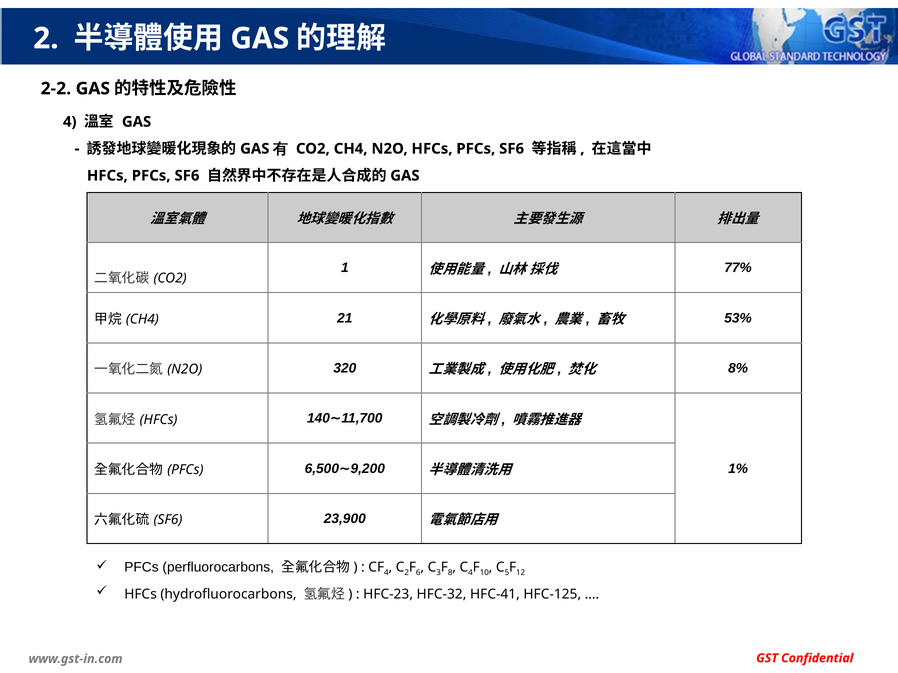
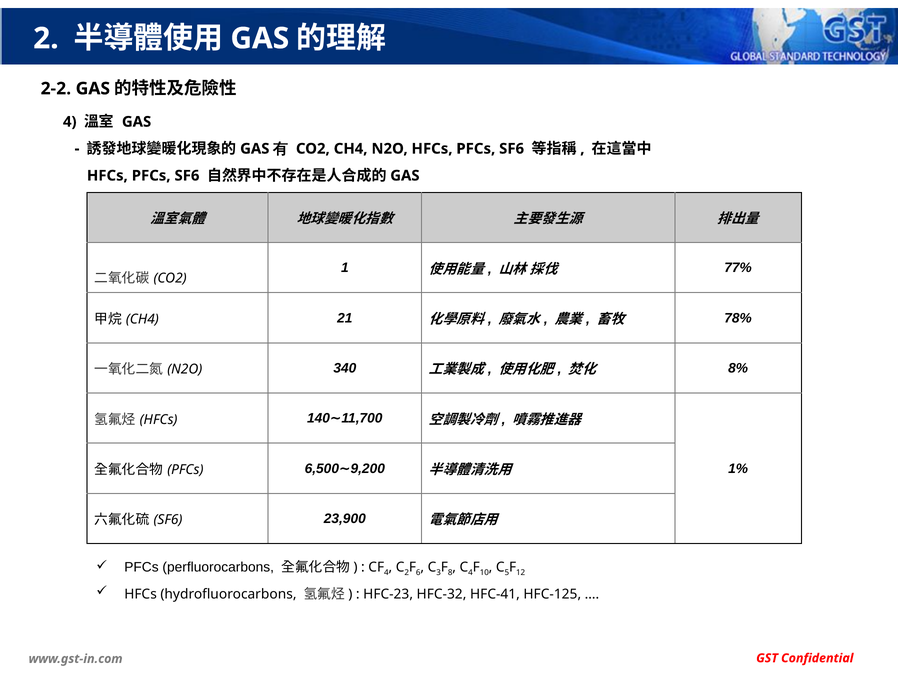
53%: 53% -> 78% (738, 318)
320: 320 -> 340 (345, 368)
